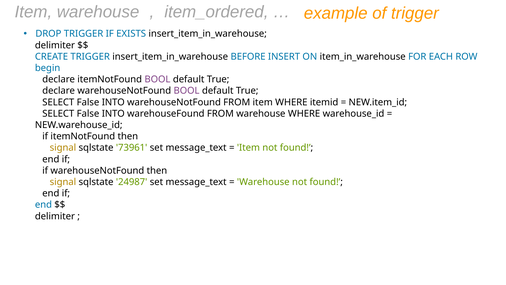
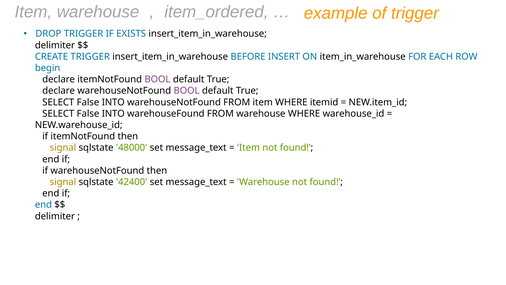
73961: 73961 -> 48000 (132, 148)
24987: 24987 -> 42400 (132, 182)
